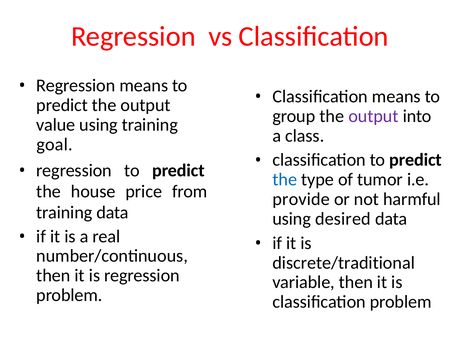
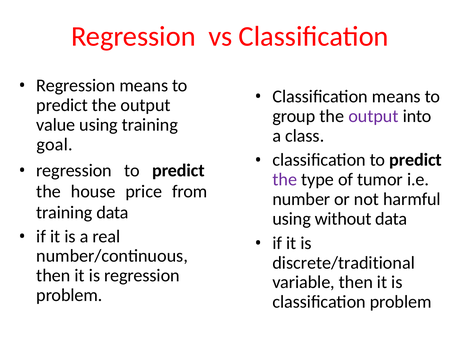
the colour: blue -> purple (285, 180)
provide: provide -> number (301, 199)
desired: desired -> without (343, 219)
